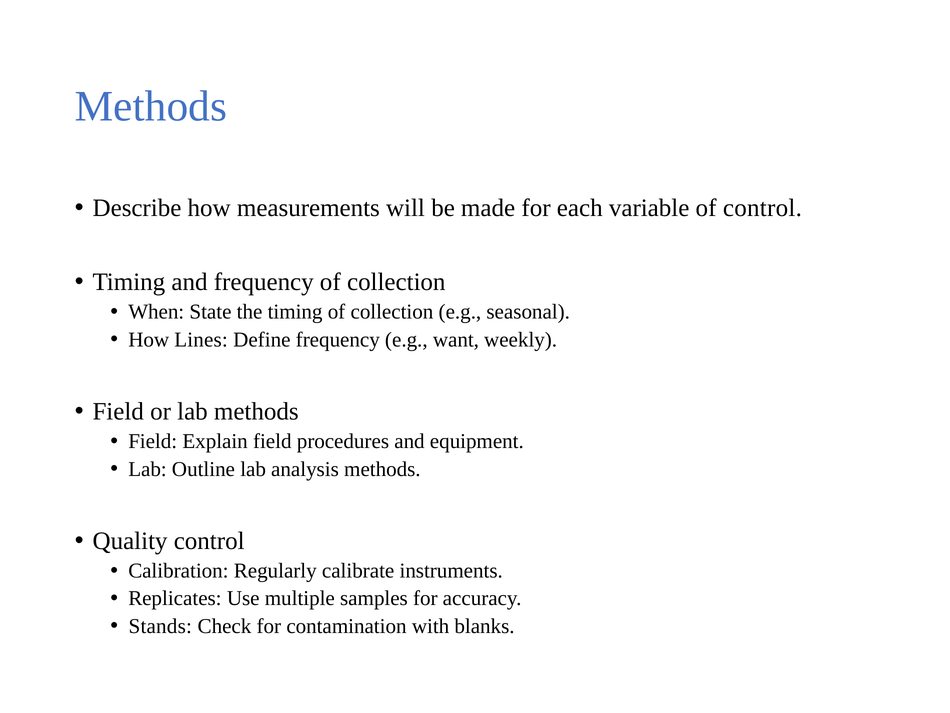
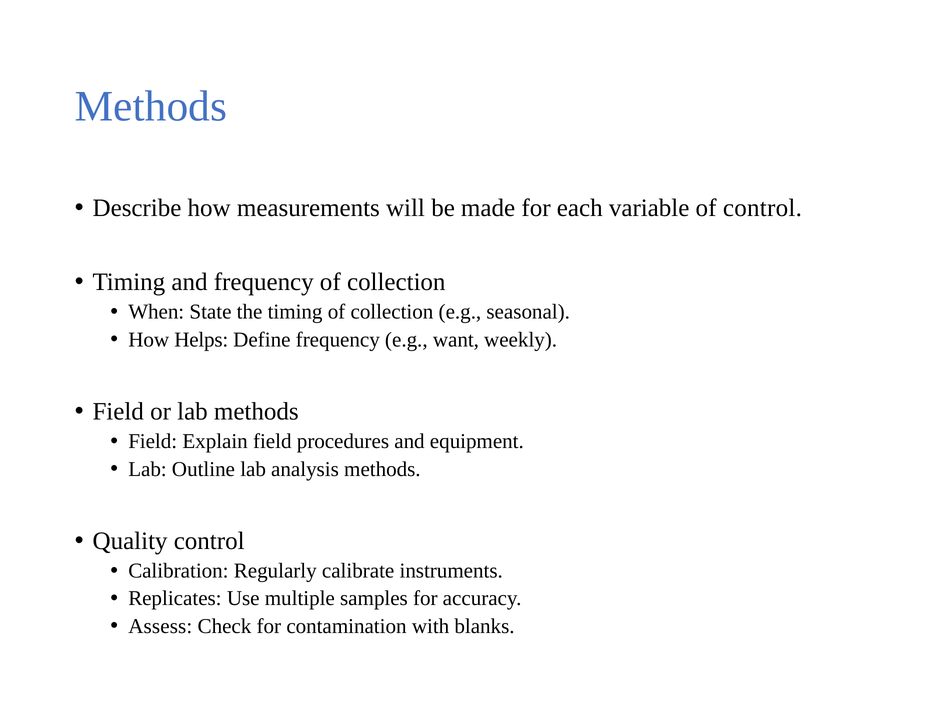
Lines: Lines -> Helps (201, 339)
Stands: Stands -> Assess (160, 626)
